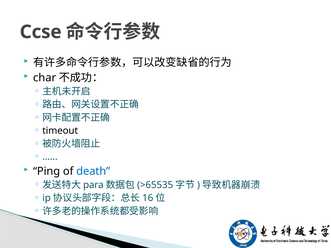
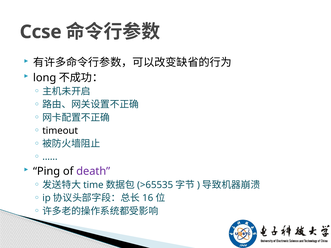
char: char -> long (45, 78)
death colour: blue -> purple (93, 171)
para: para -> time (93, 185)
